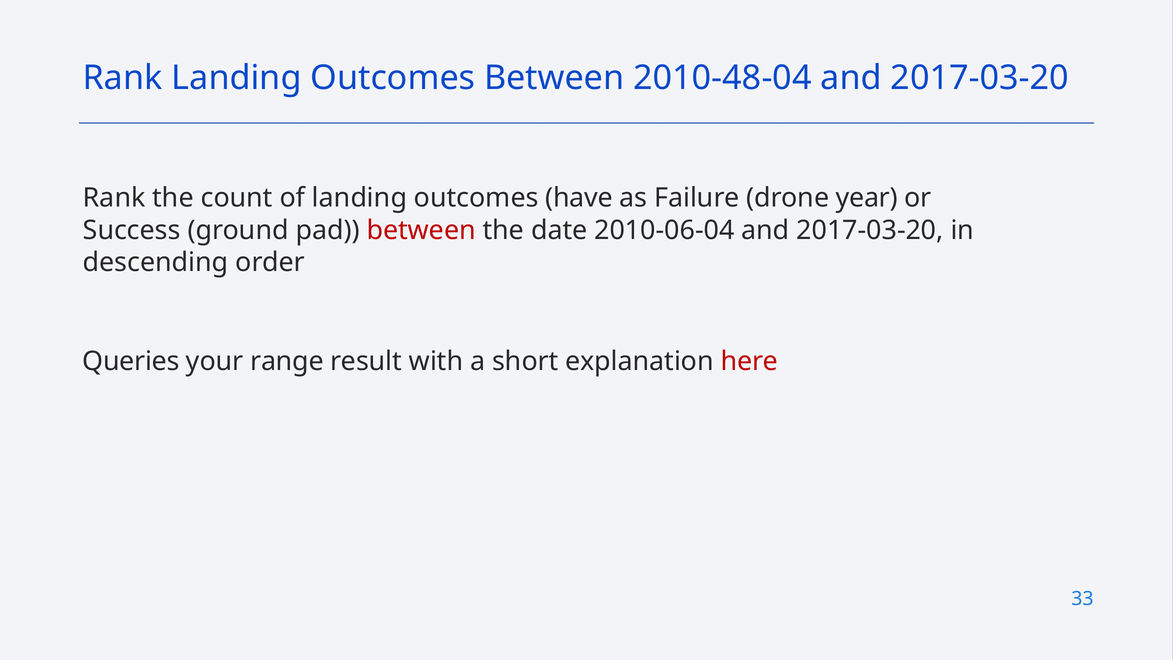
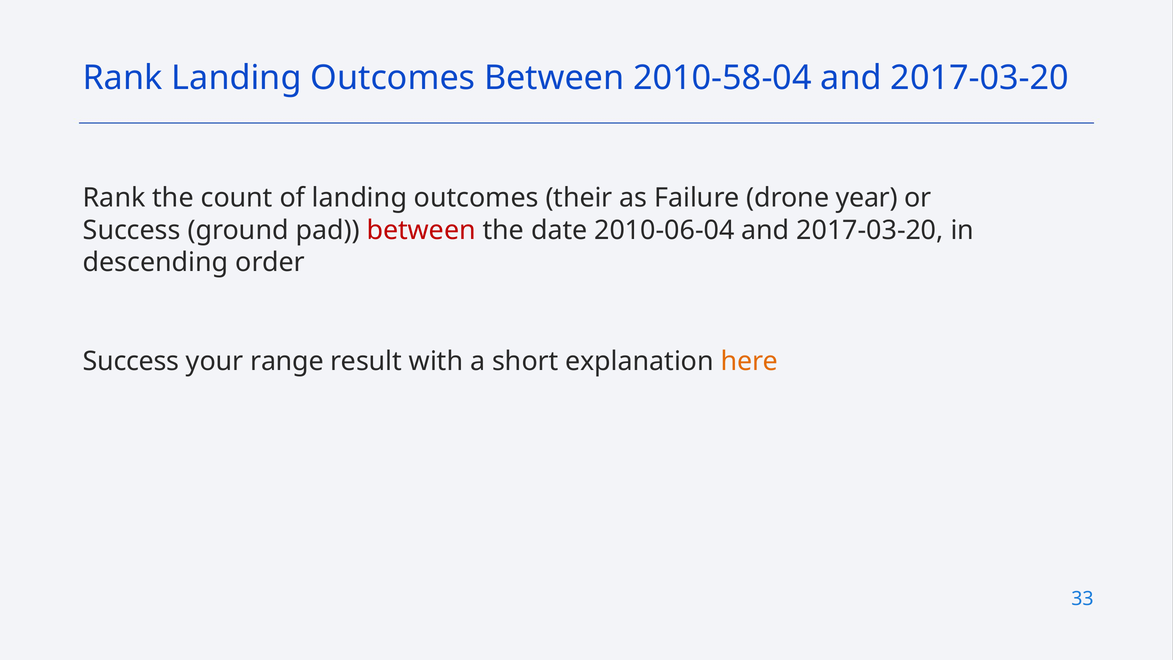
2010-48-04: 2010-48-04 -> 2010-58-04 (722, 78)
have: have -> their (579, 198)
Queries: Queries -> Success (131, 361)
here colour: red -> orange (749, 361)
